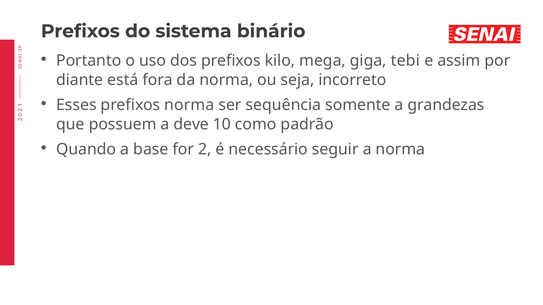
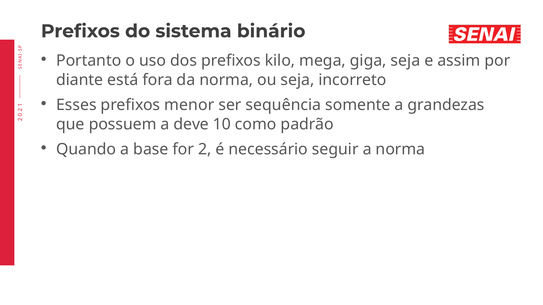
giga tebi: tebi -> seja (405, 61)
prefixos norma: norma -> menor (189, 105)
